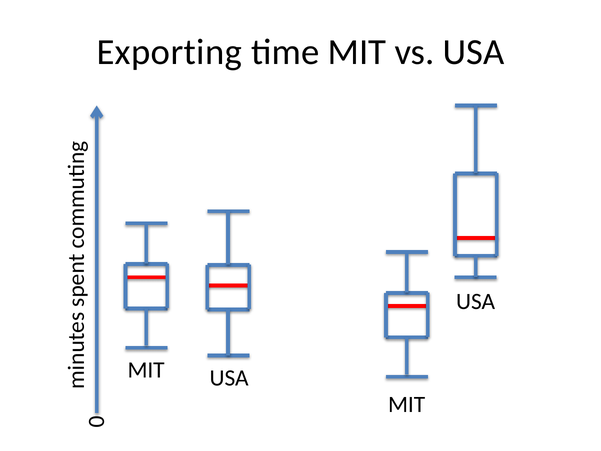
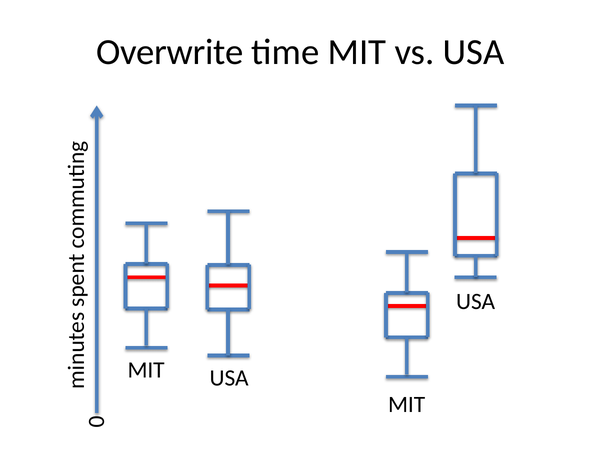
Exporting: Exporting -> Overwrite (170, 52)
